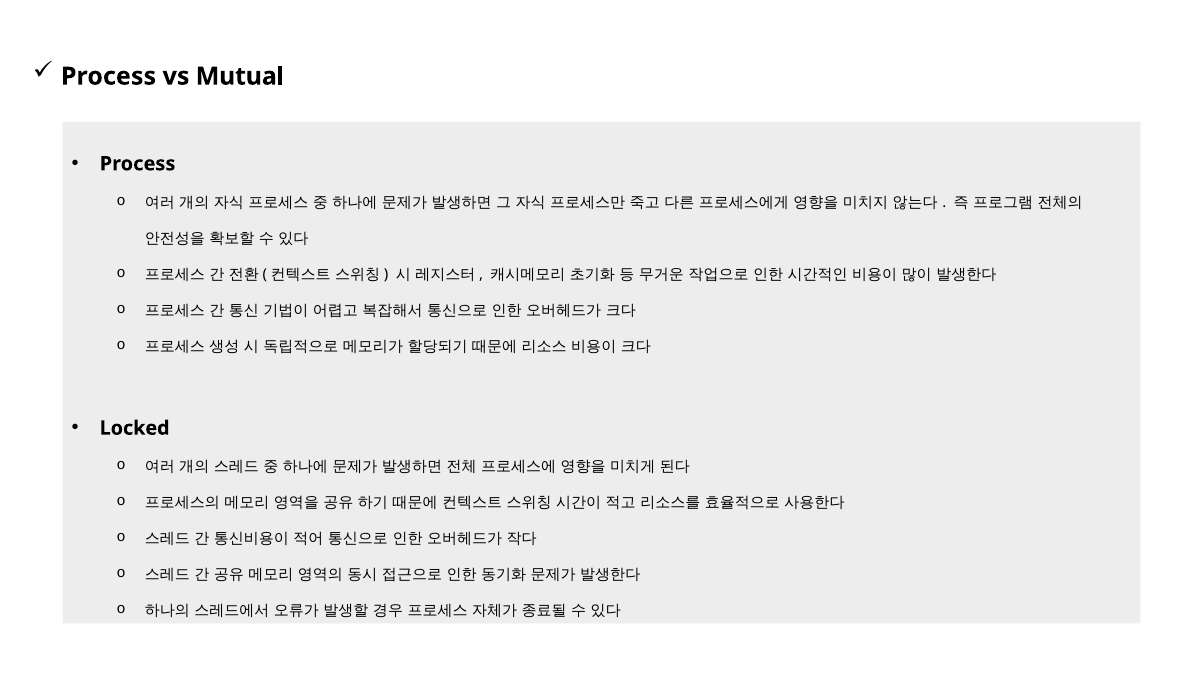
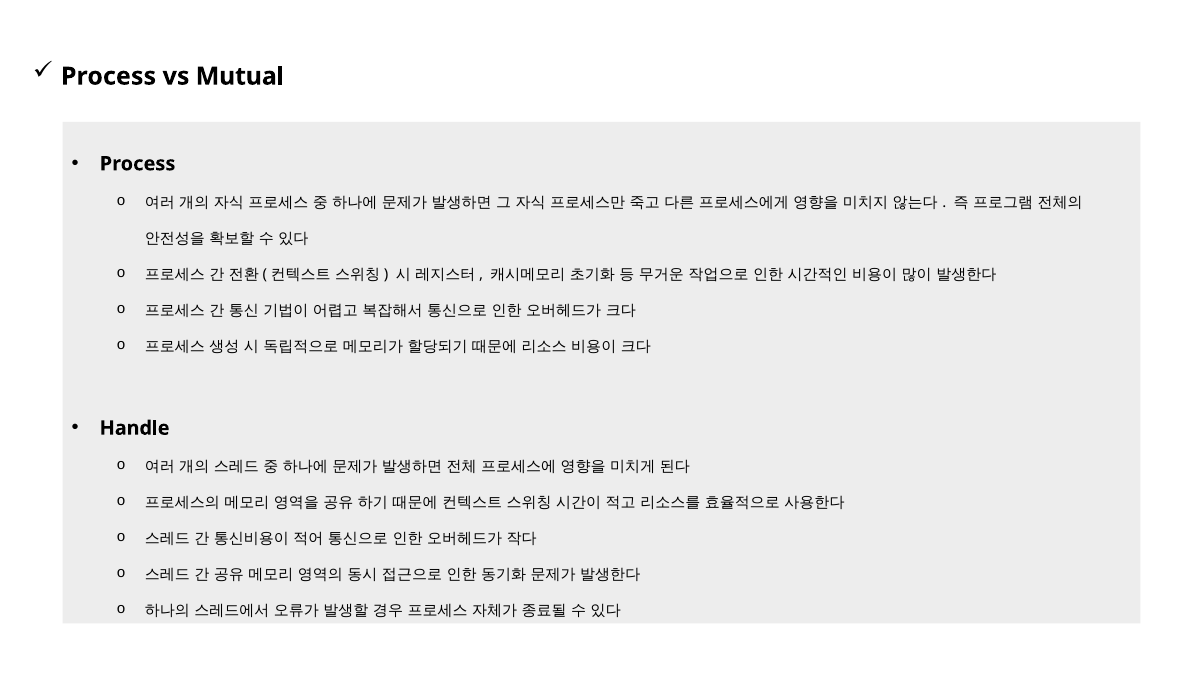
Locked: Locked -> Handle (135, 429)
